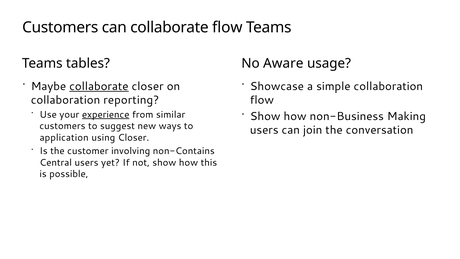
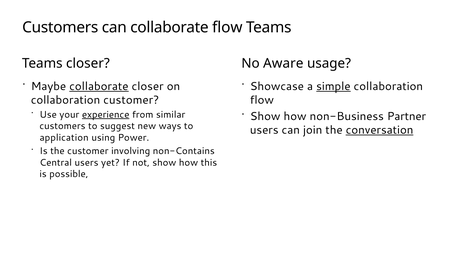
Teams tables: tables -> closer (88, 63)
simple underline: none -> present (333, 86)
collaboration reporting: reporting -> customer (131, 100)
Making: Making -> Partner (407, 116)
conversation underline: none -> present (380, 130)
using Closer: Closer -> Power (134, 137)
